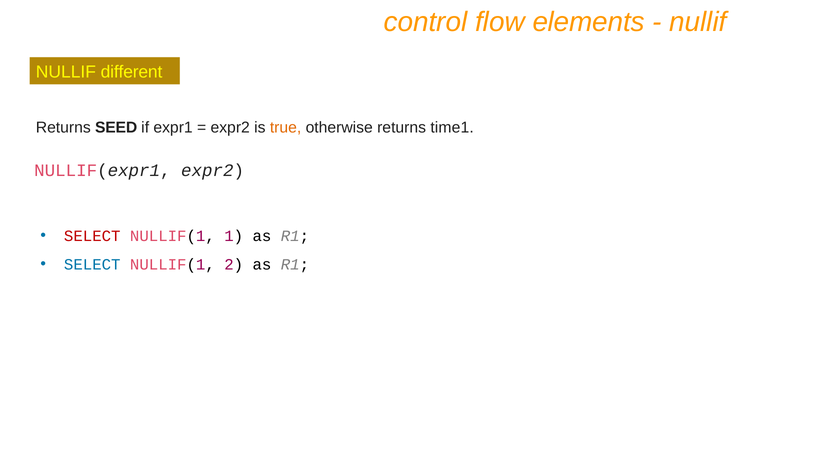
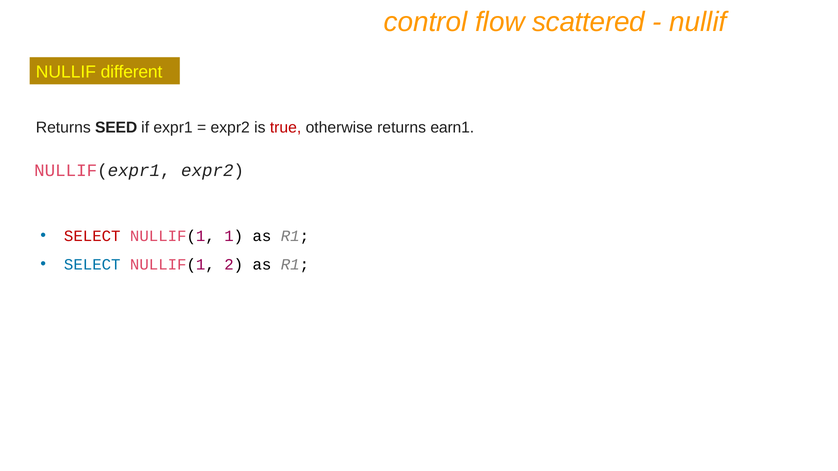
elements: elements -> scattered (589, 22)
true colour: orange -> red (286, 128)
time1: time1 -> earn1 (452, 128)
